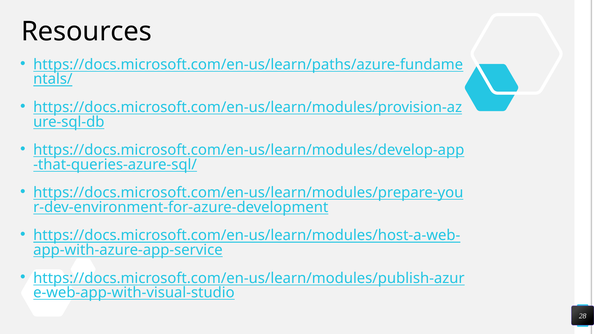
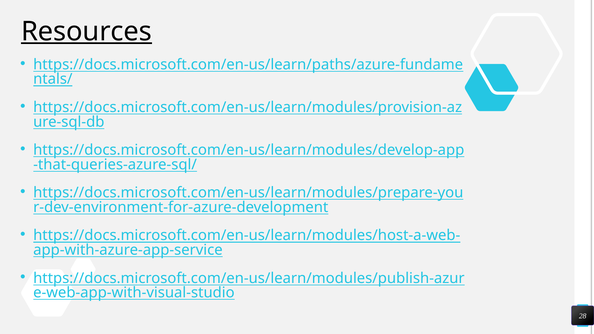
Resources underline: none -> present (86, 31)
